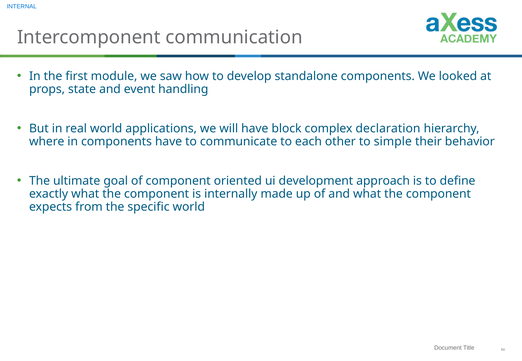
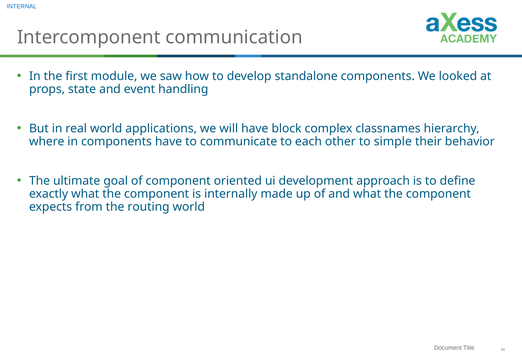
declaration: declaration -> classnames (388, 129)
specific: specific -> routing (149, 207)
